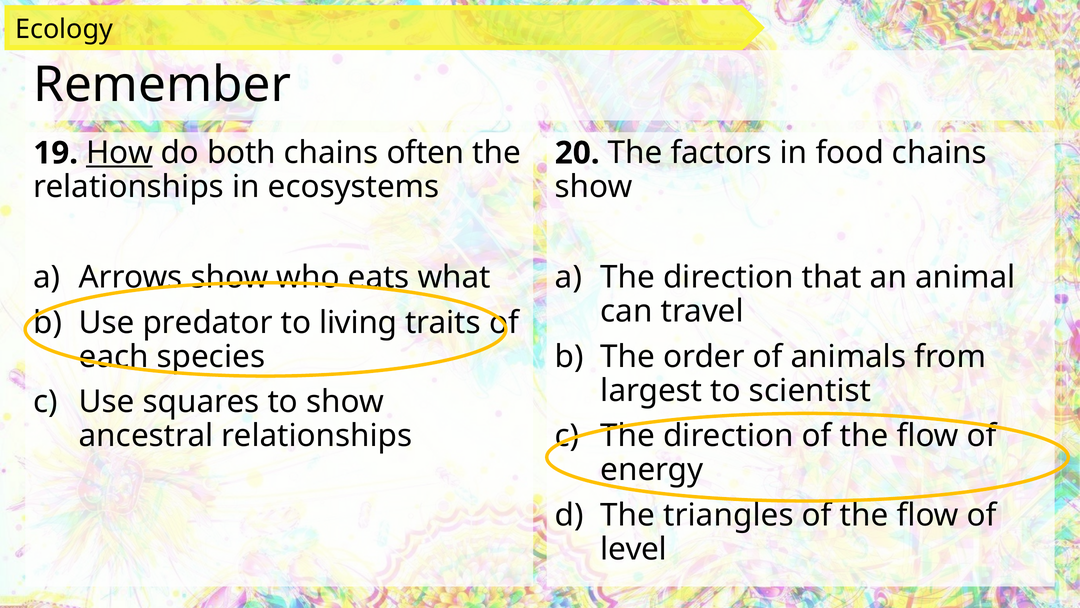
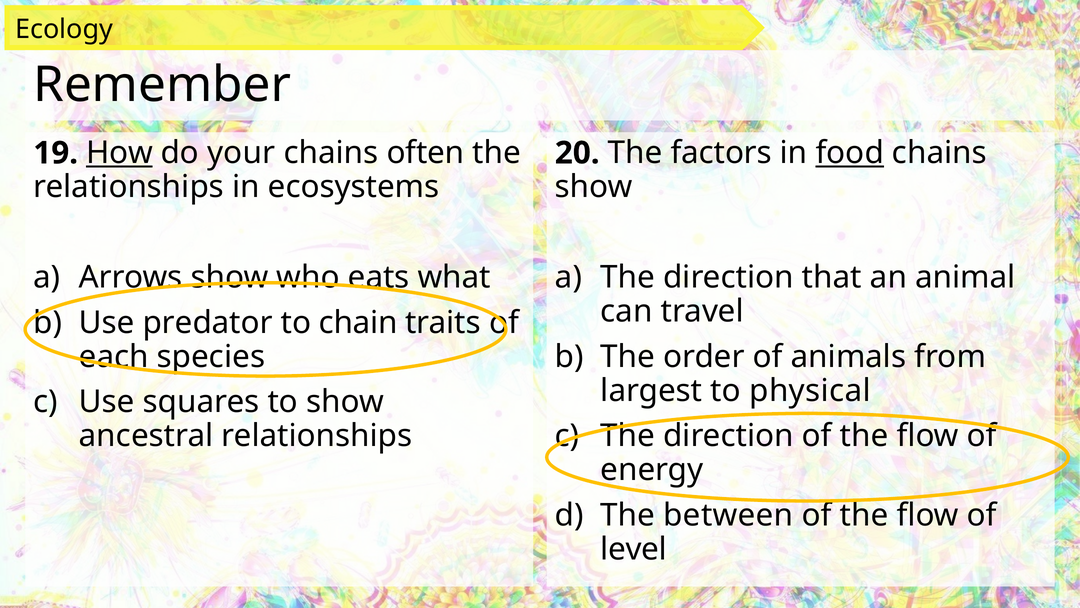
both: both -> your (241, 153)
food underline: none -> present (850, 153)
living: living -> chain (358, 322)
scientist: scientist -> physical (810, 390)
triangles: triangles -> between (728, 515)
